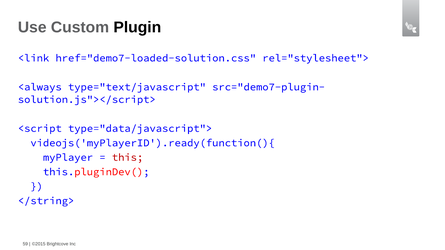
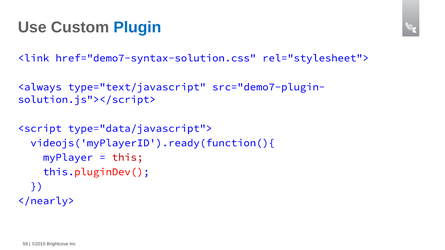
Plugin colour: black -> blue (137, 27)
href="demo7-loaded-solution.css: href="demo7-loaded-solution.css -> href="demo7-syntax-solution.css (156, 58)
</string>: </string> -> </nearly> (46, 201)
